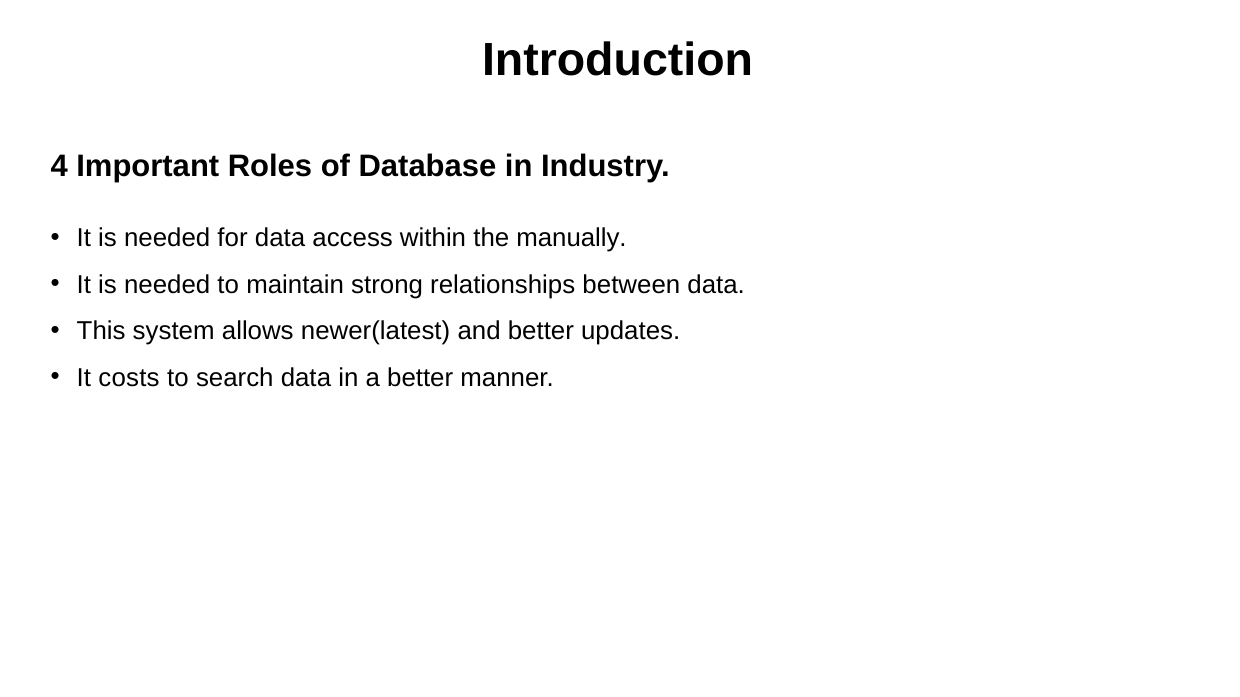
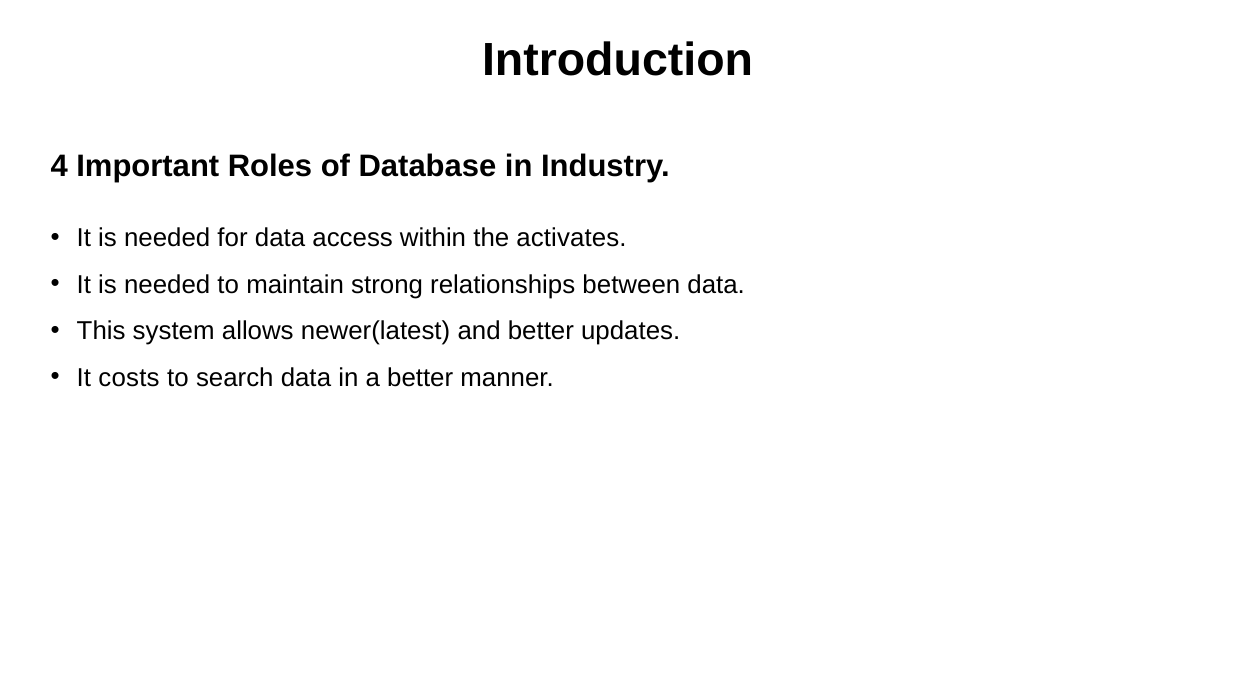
manually: manually -> activates (571, 238)
